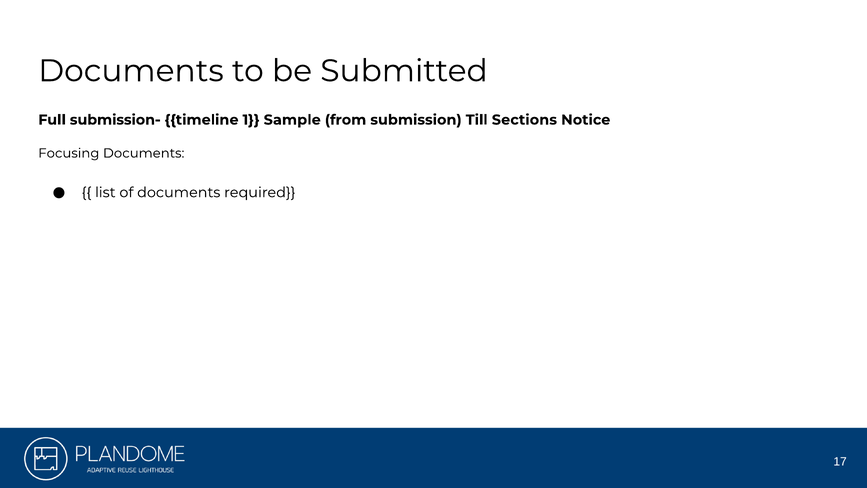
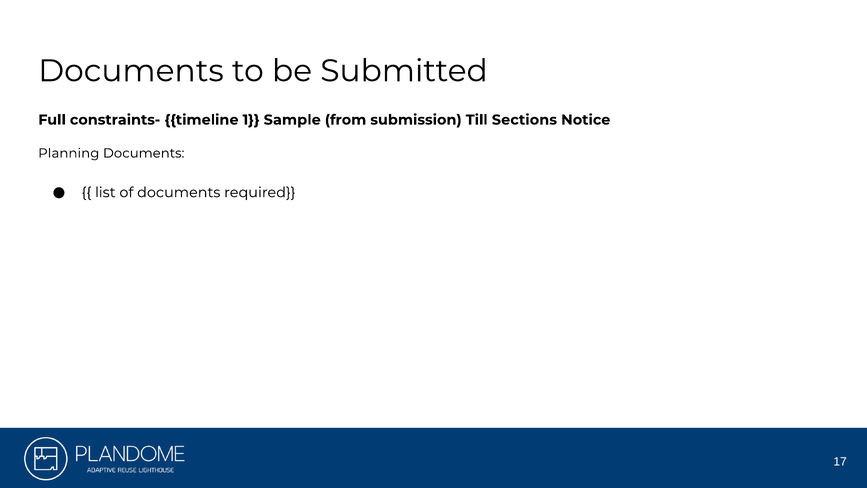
submission-: submission- -> constraints- (115, 120)
Focusing: Focusing -> Planning (69, 153)
